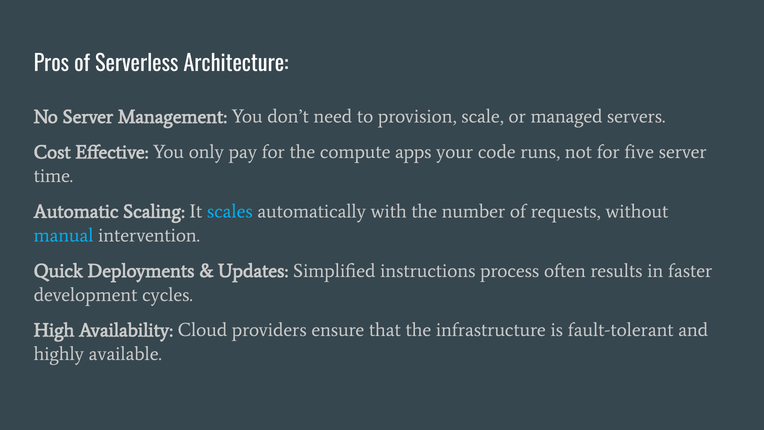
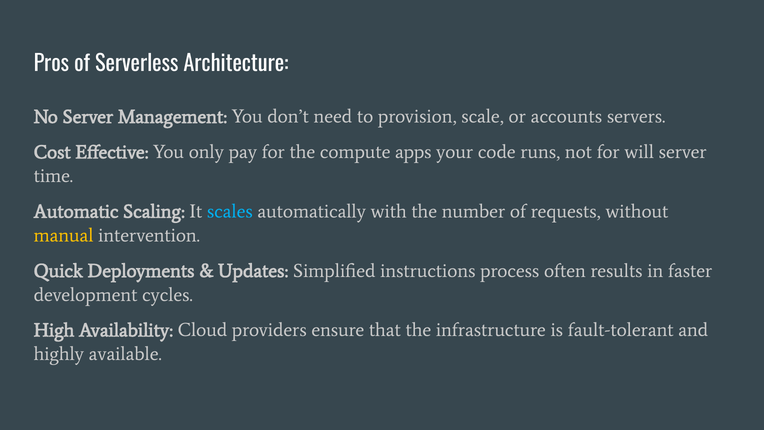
managed: managed -> accounts (566, 117)
five: five -> will (639, 152)
manual colour: light blue -> yellow (64, 235)
